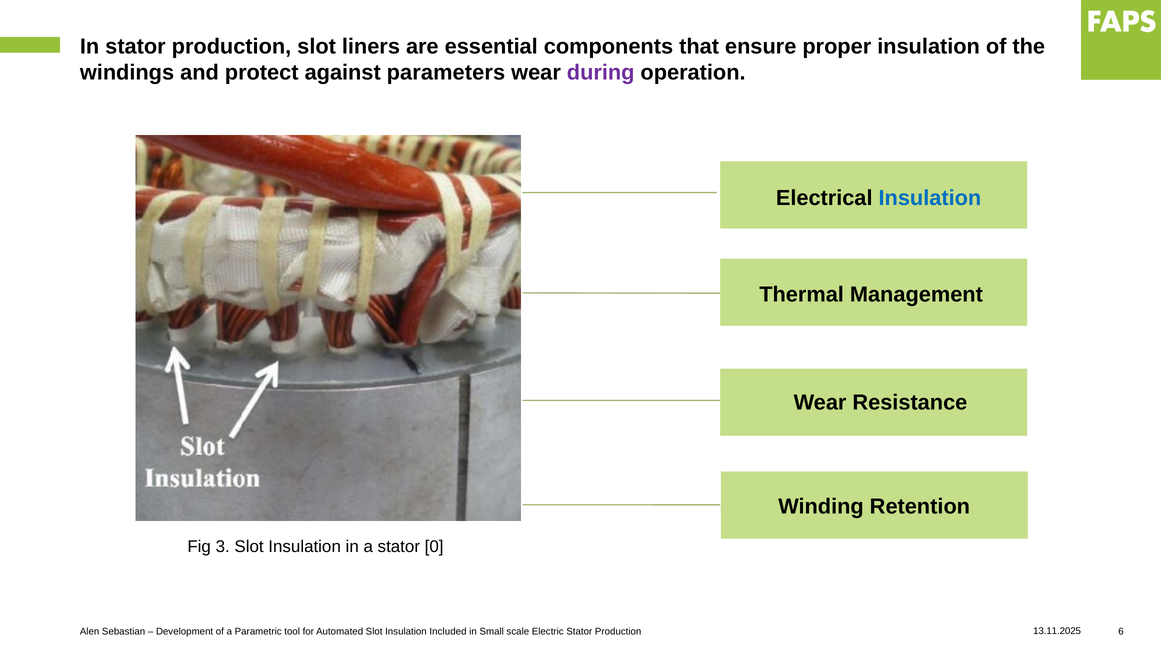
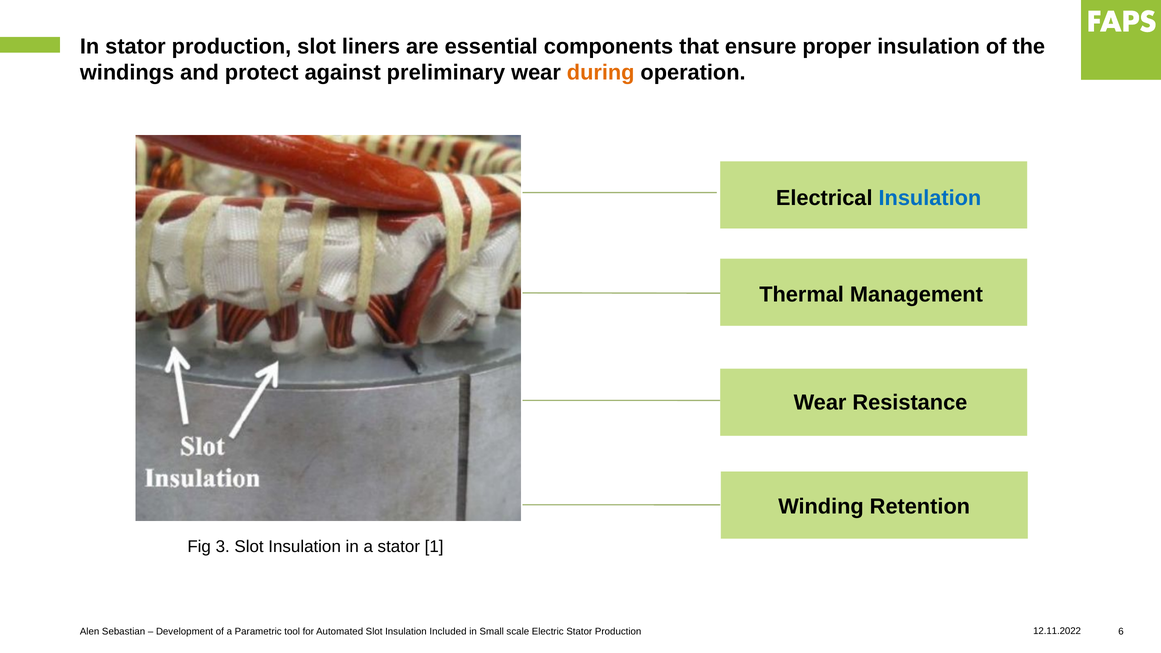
parameters: parameters -> preliminary (446, 72)
during colour: purple -> orange (601, 72)
0: 0 -> 1 (434, 547)
13.11.2025: 13.11.2025 -> 12.11.2022 (1057, 631)
